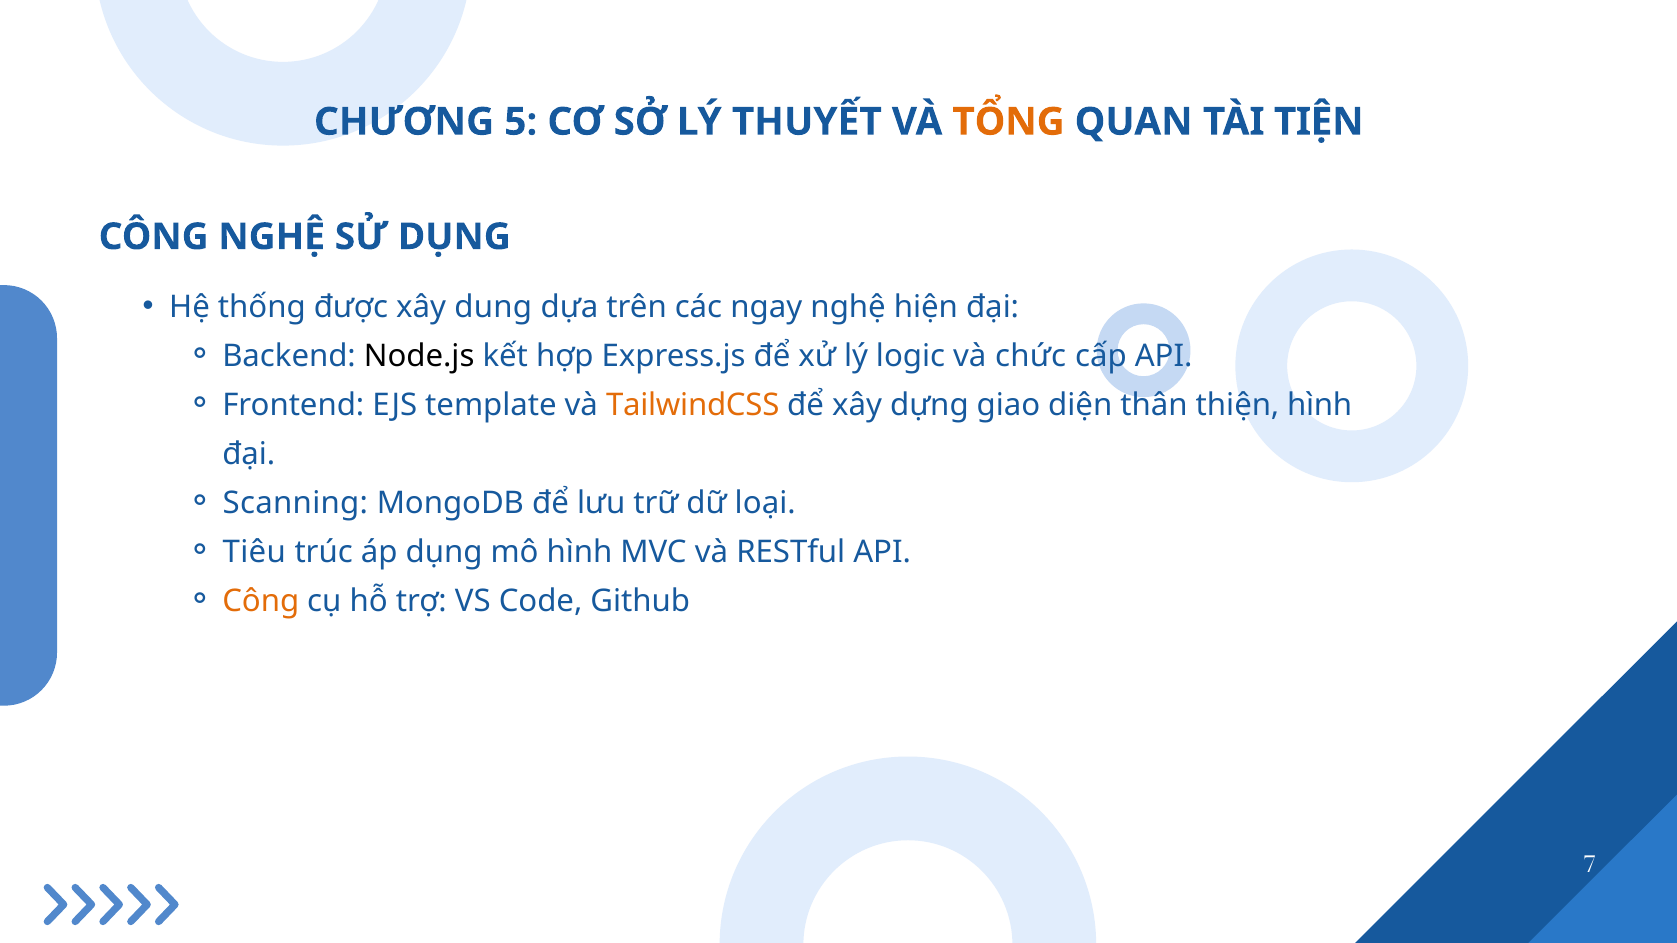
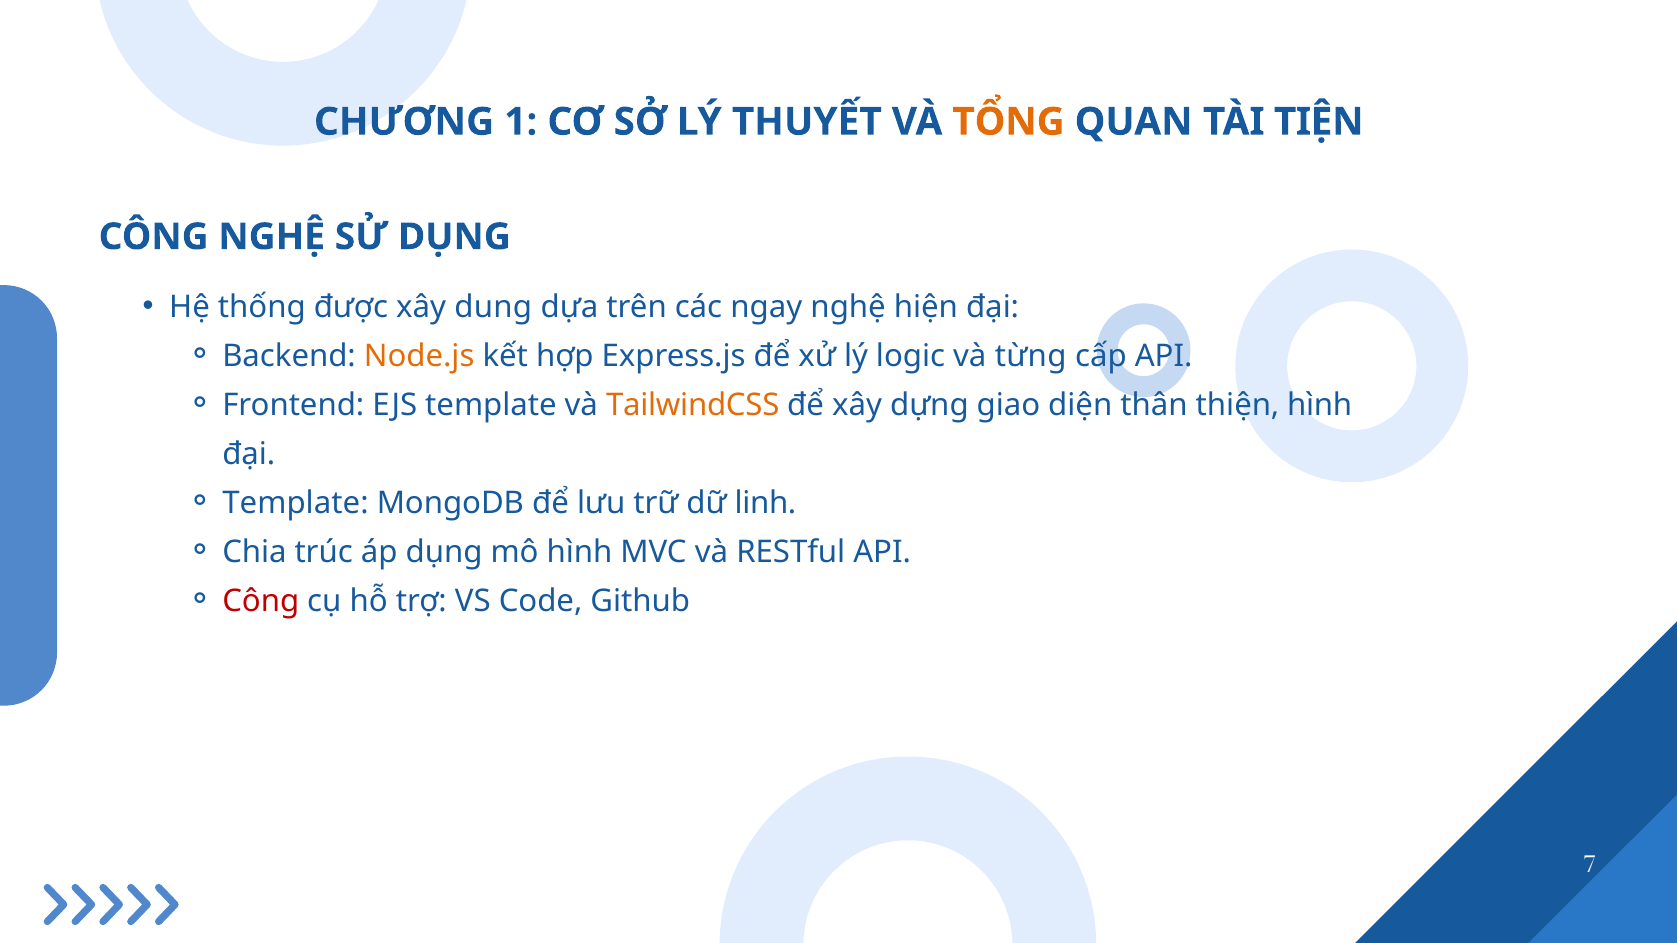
5: 5 -> 1 (521, 122)
Node.js colour: black -> orange (419, 356)
chức: chức -> từng (1031, 356)
Scanning: Scanning -> Template (295, 503)
loại: loại -> linh (765, 503)
Tiêu: Tiêu -> Chia (254, 552)
Công colour: orange -> red (261, 601)
